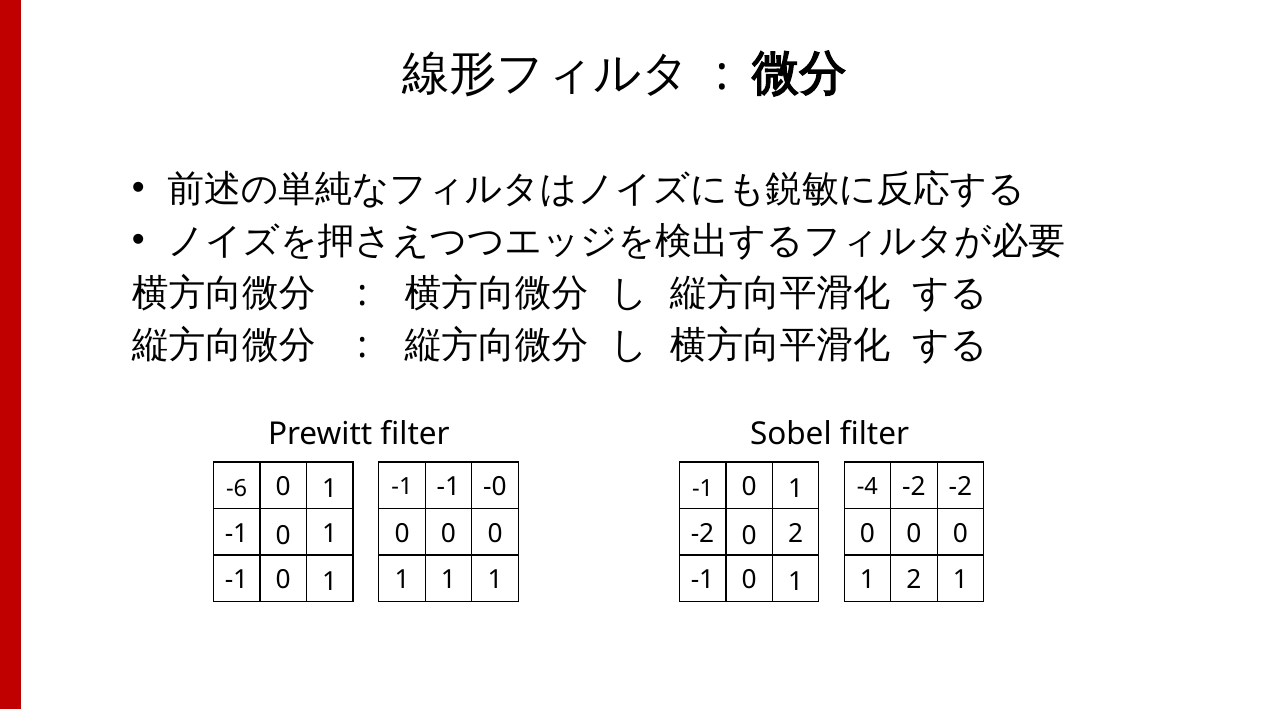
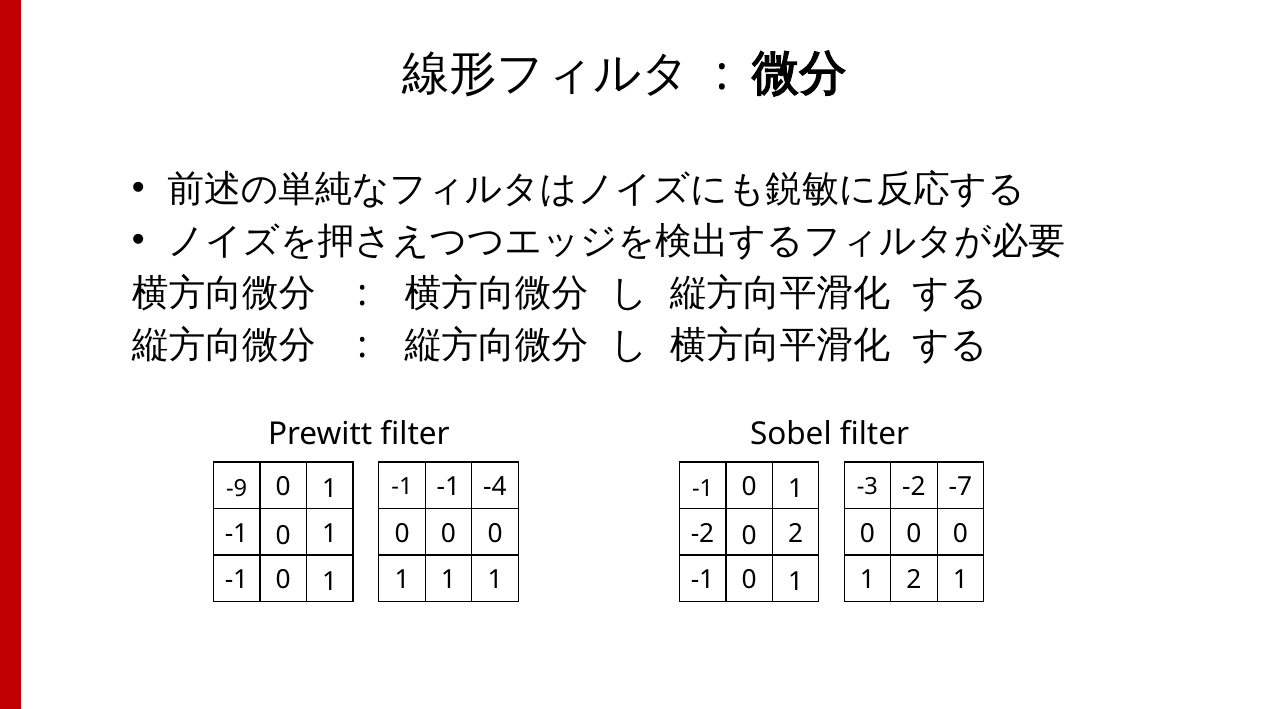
-0: -0 -> -4 (495, 487)
-2: -2 -> -7 (960, 487)
-4: -4 -> -3 (867, 487)
-6: -6 -> -9 (237, 489)
